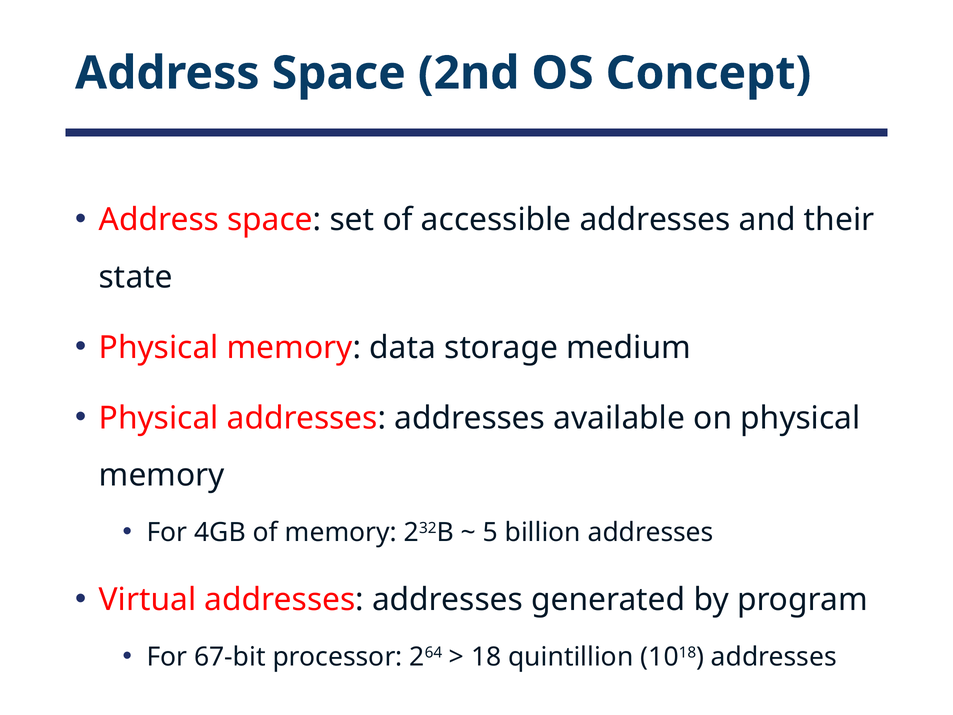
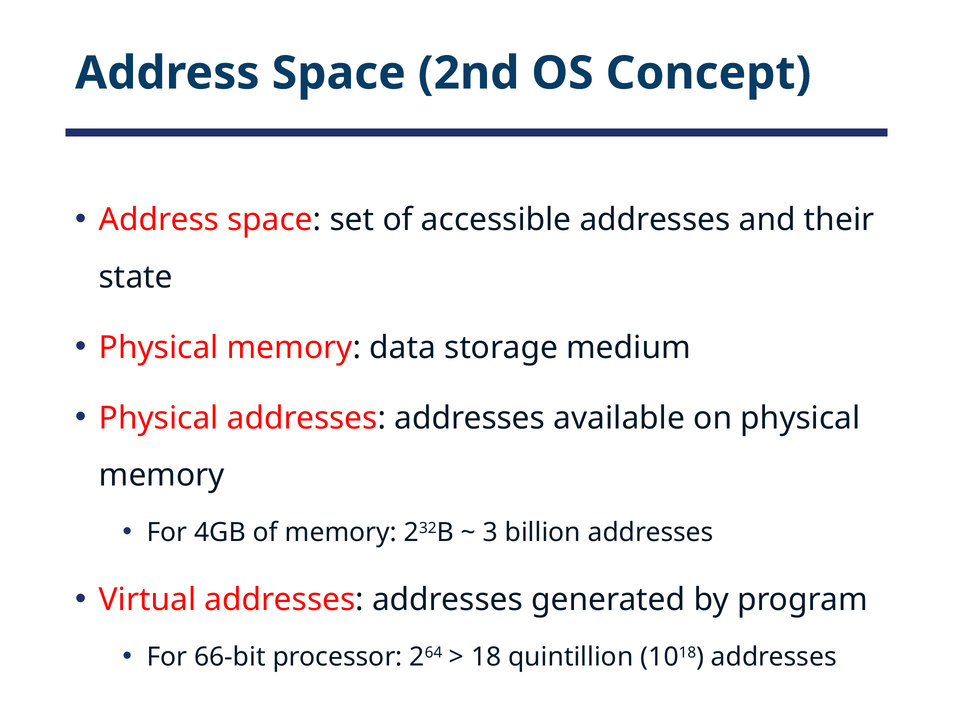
5: 5 -> 3 (490, 532)
67-bit: 67-bit -> 66-bit (230, 657)
